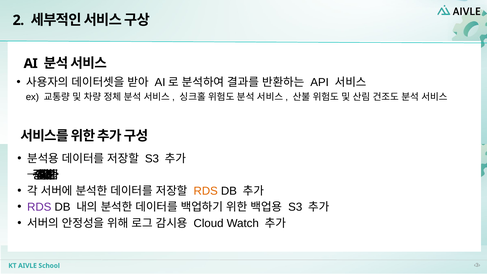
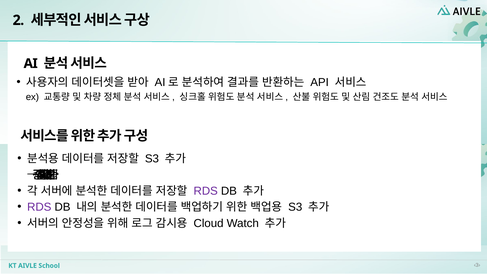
RDS colour: orange -> purple (206, 191)
